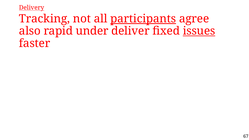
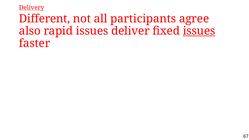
Tracking: Tracking -> Different (45, 19)
participants underline: present -> none (143, 19)
rapid under: under -> issues (92, 31)
